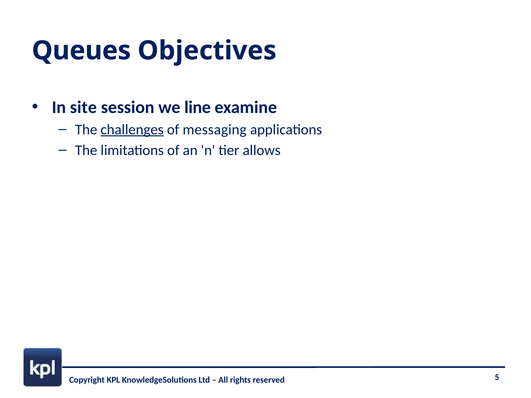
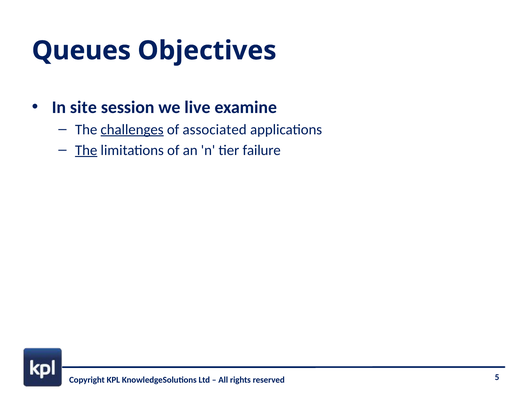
line: line -> live (197, 107)
messaging: messaging -> associated (215, 130)
The underline: none -> present (86, 150)
allows: allows -> failure (262, 150)
